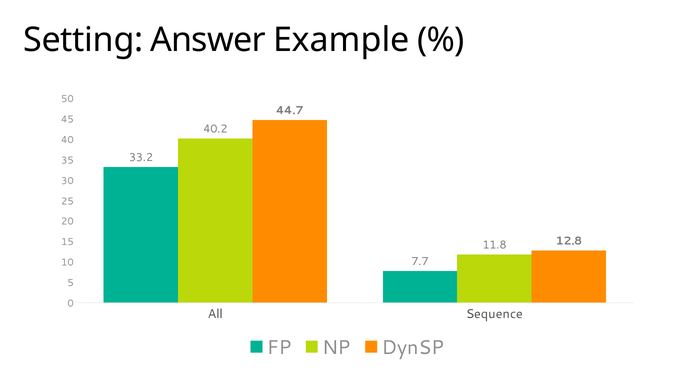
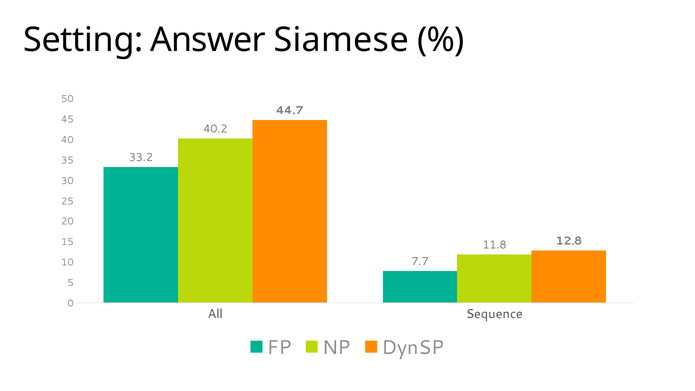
Example: Example -> Siamese (341, 40)
